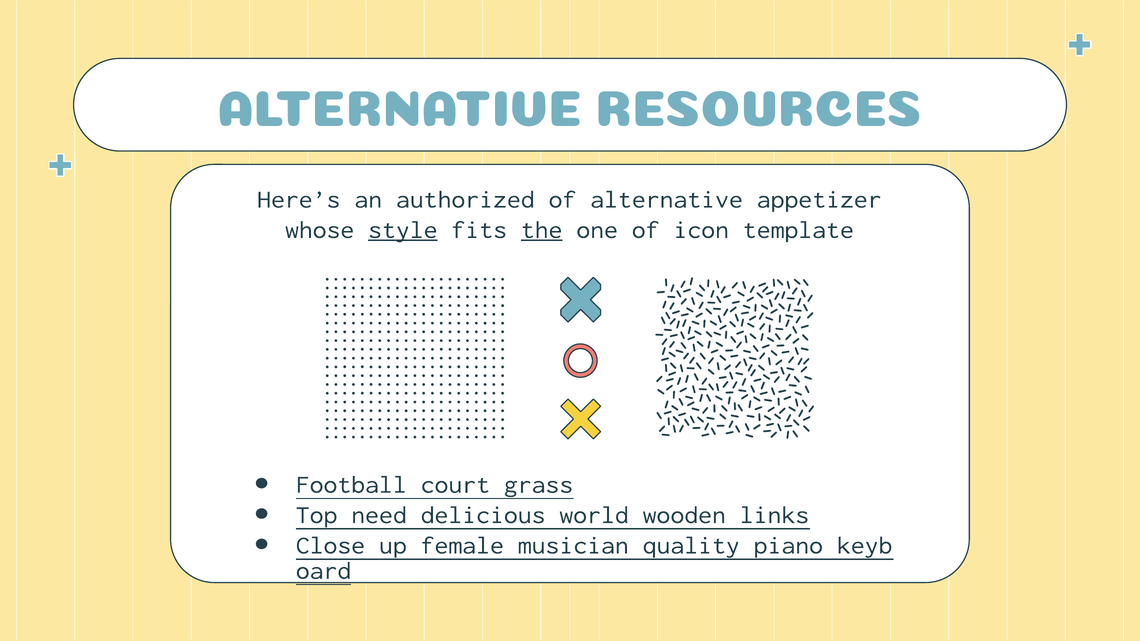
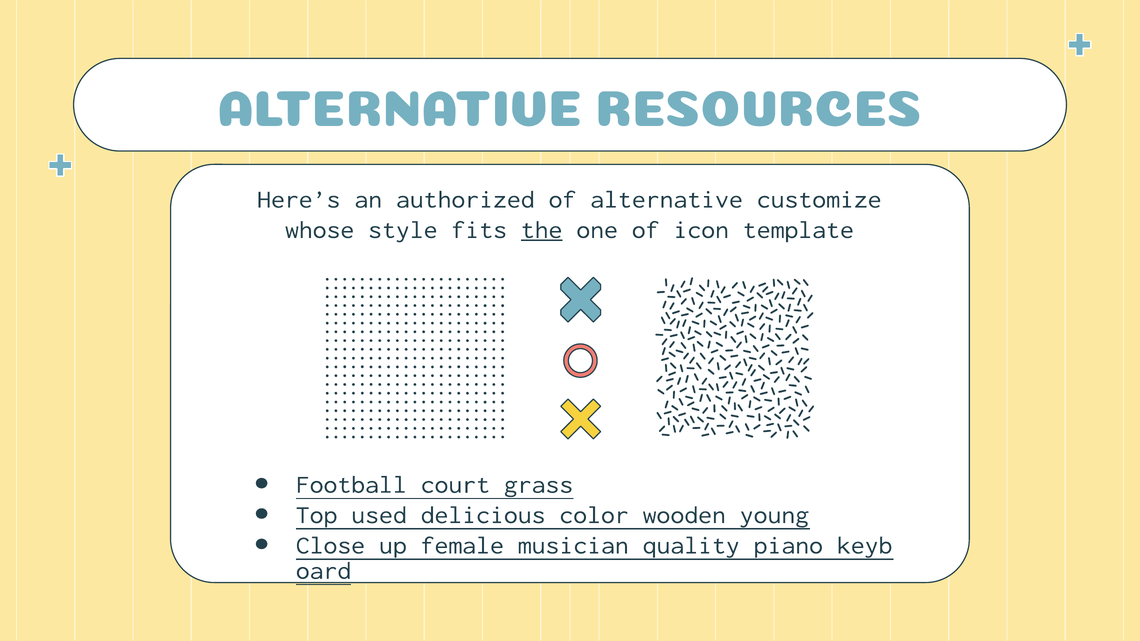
appetizer: appetizer -> customize (819, 199)
style underline: present -> none (403, 230)
need: need -> used (379, 515)
world: world -> color (594, 515)
links: links -> young (774, 515)
